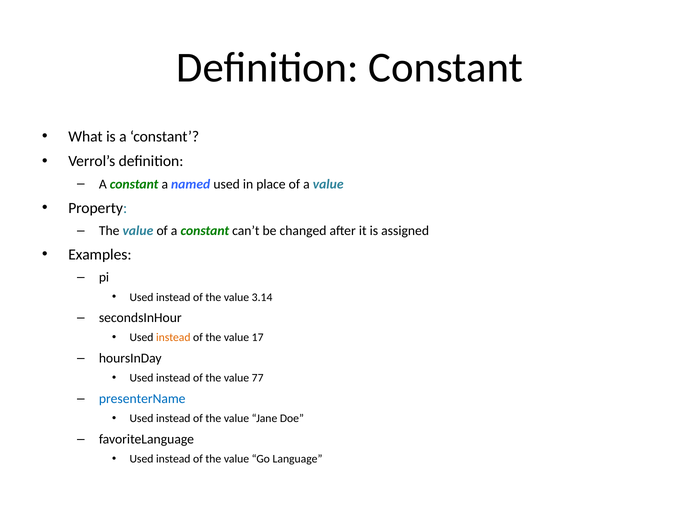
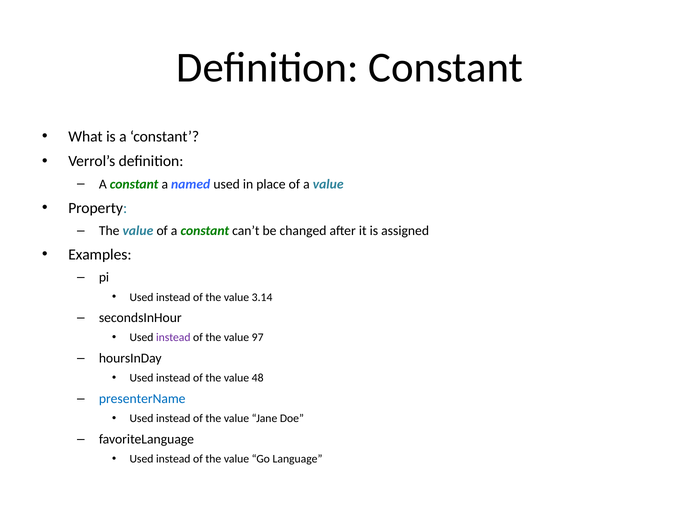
instead colour: orange -> purple (173, 338)
17: 17 -> 97 (258, 338)
77: 77 -> 48 (258, 378)
